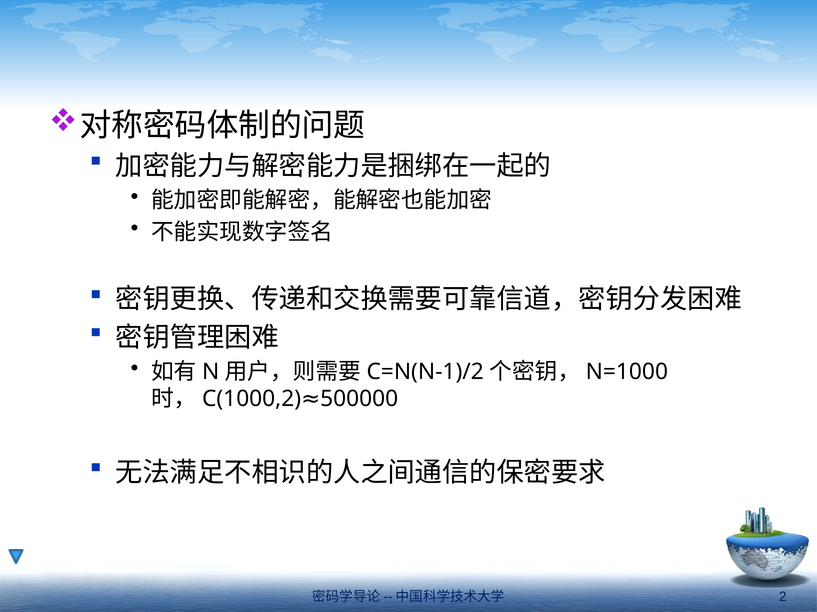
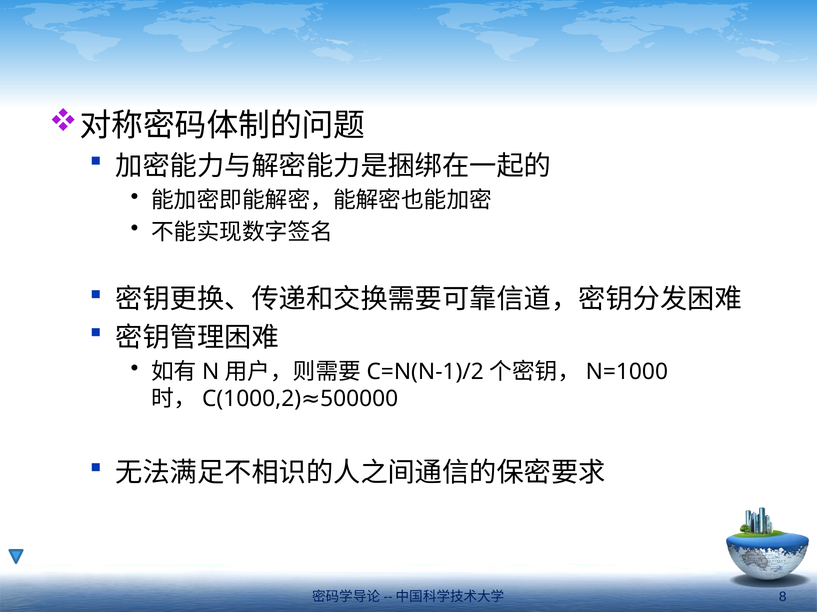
2: 2 -> 8 (783, 597)
